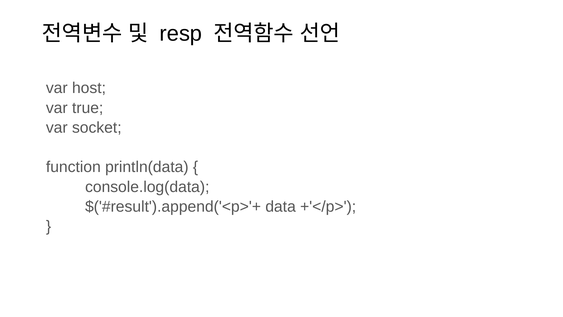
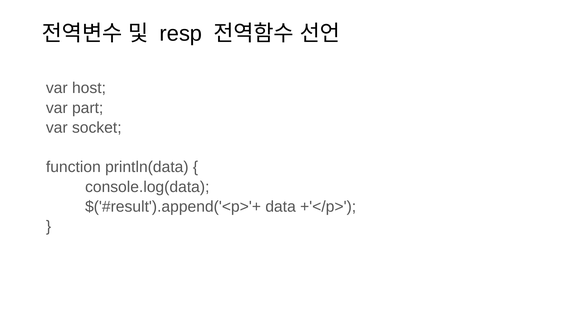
true: true -> part (88, 108)
